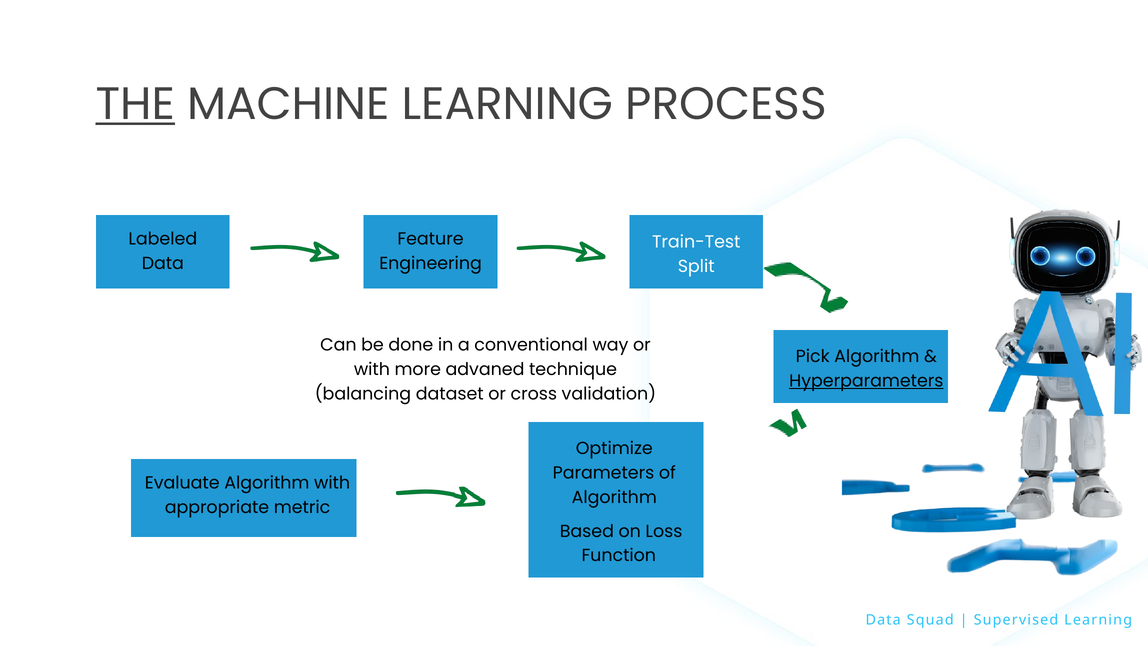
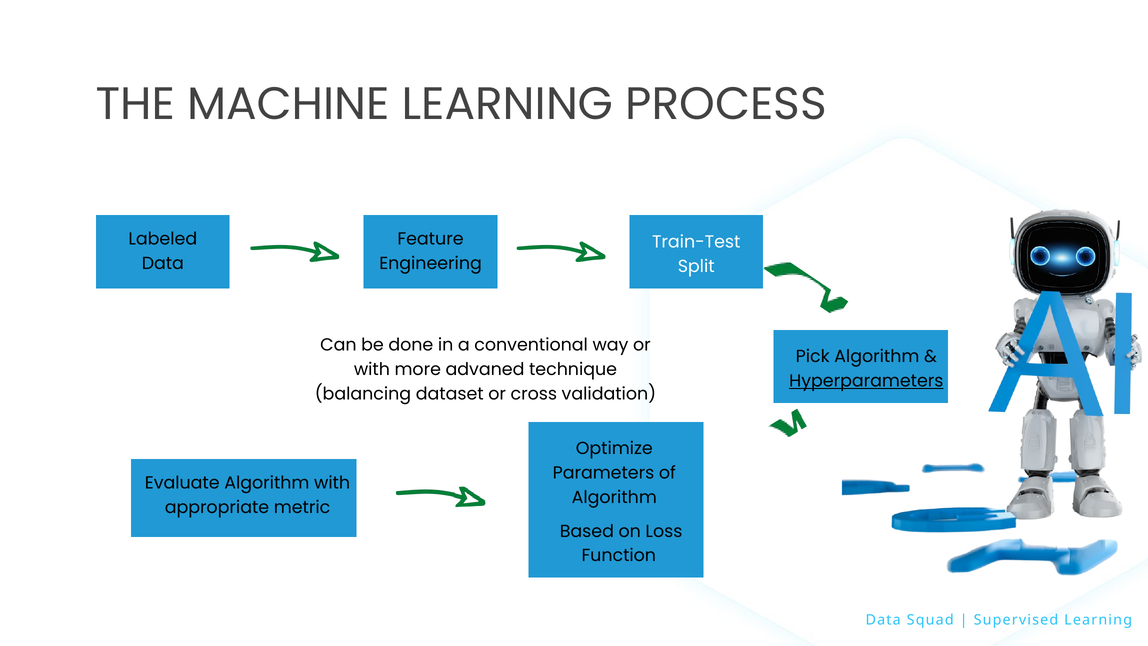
THE underline: present -> none (135, 104)
